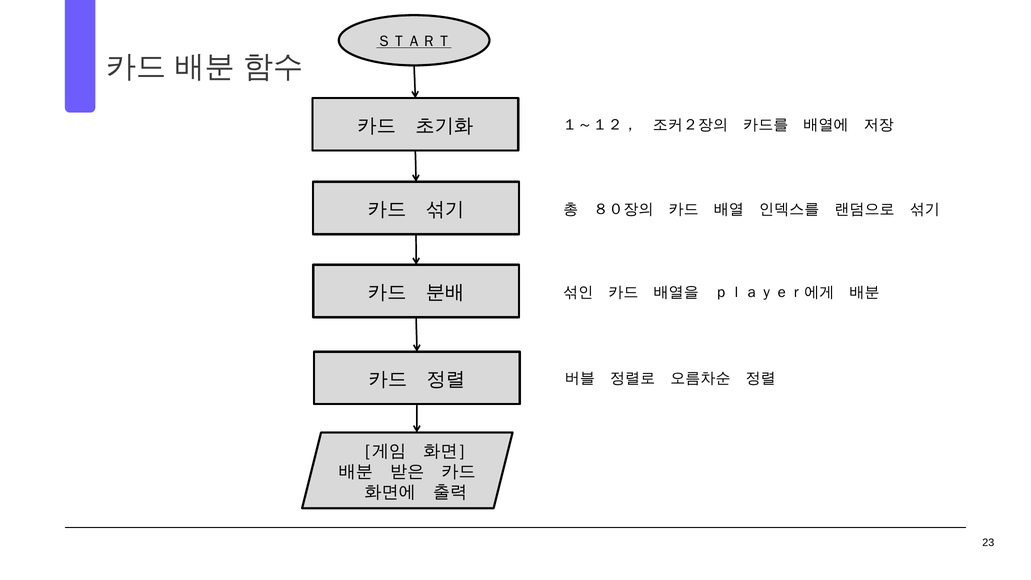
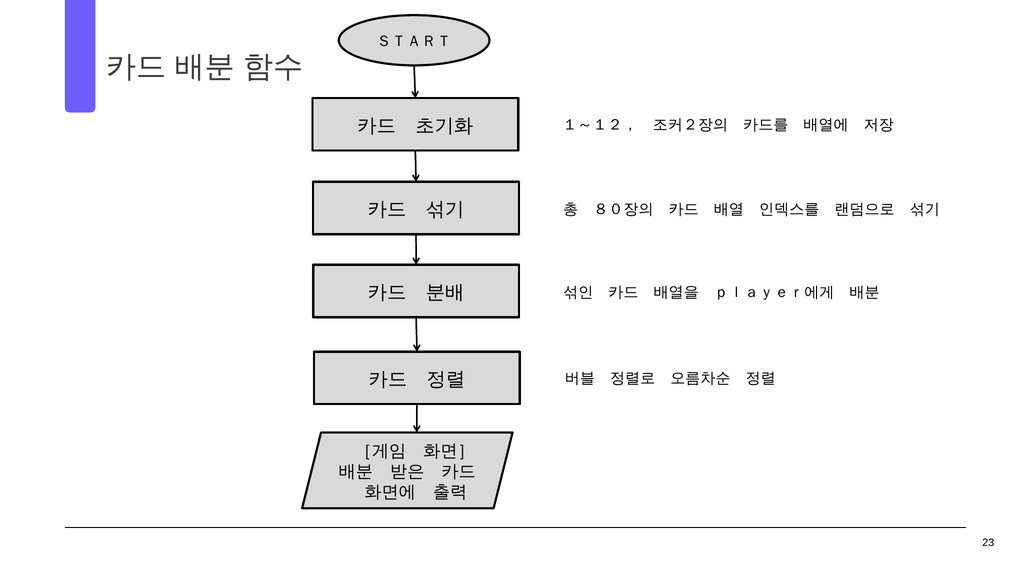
ＳＴＡＲＴ underline: present -> none (414, 41)
